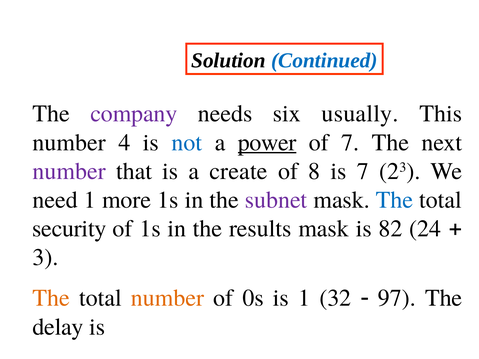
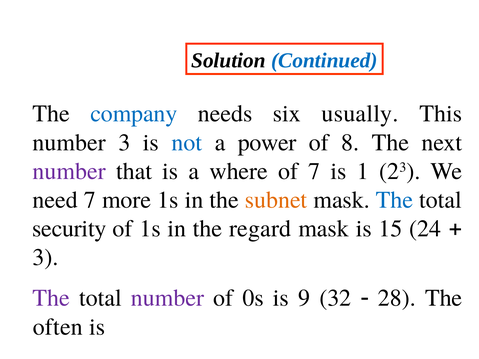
company colour: purple -> blue (134, 114)
number 4: 4 -> 3 (124, 143)
power underline: present -> none (267, 143)
of 7: 7 -> 8 (350, 143)
create: create -> where (239, 171)
of 8: 8 -> 7 (314, 171)
is 7: 7 -> 1 (363, 171)
need 1: 1 -> 7 (90, 200)
subnet colour: purple -> orange (276, 200)
results: results -> regard (260, 229)
82: 82 -> 15 (390, 229)
The colour: orange -> purple (51, 298)
number colour: orange -> purple (167, 298)
is 1: 1 -> 9 (304, 298)
97: 97 -> 28 (397, 298)
delay: delay -> often (58, 327)
